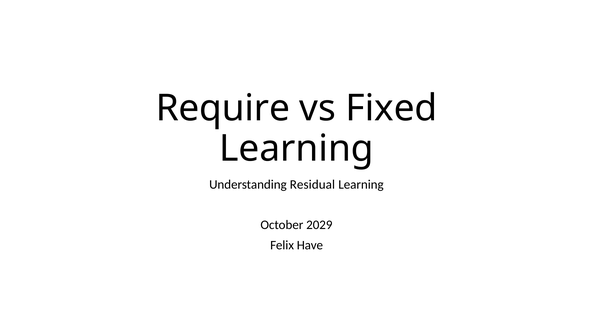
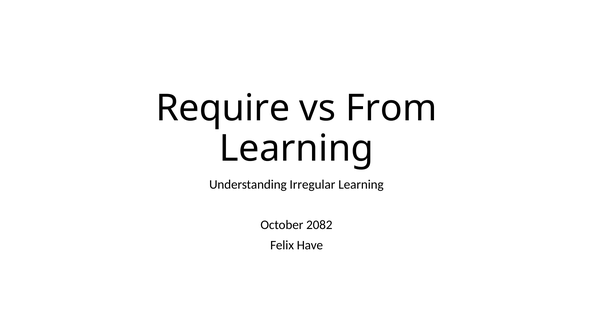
Fixed: Fixed -> From (391, 108)
Residual: Residual -> Irregular (312, 184)
2029: 2029 -> 2082 (319, 225)
